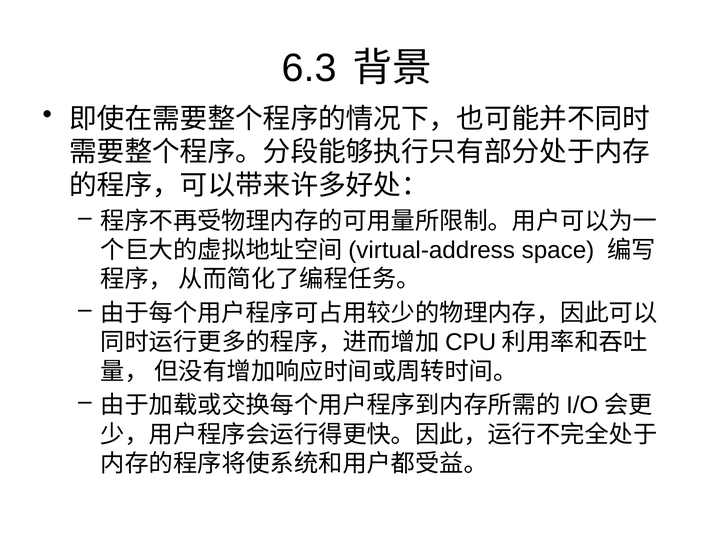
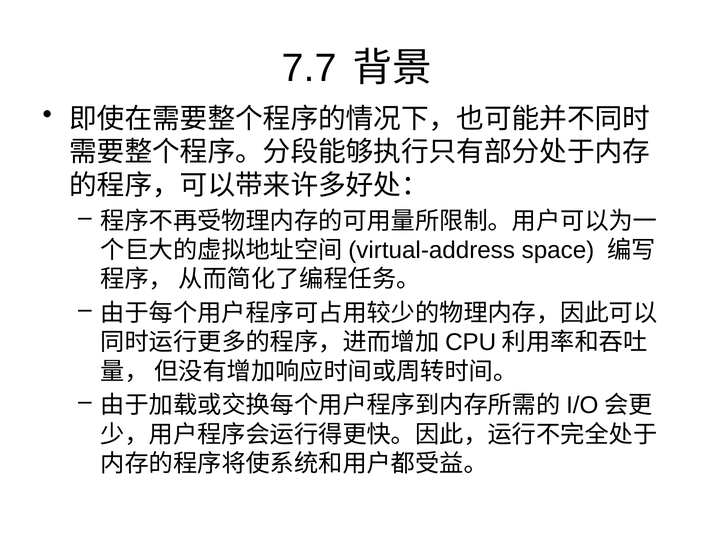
6.3: 6.3 -> 7.7 (309, 68)
